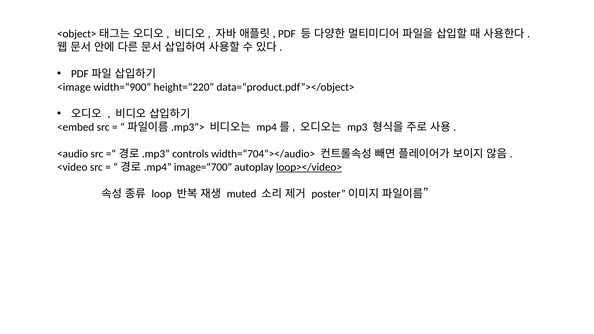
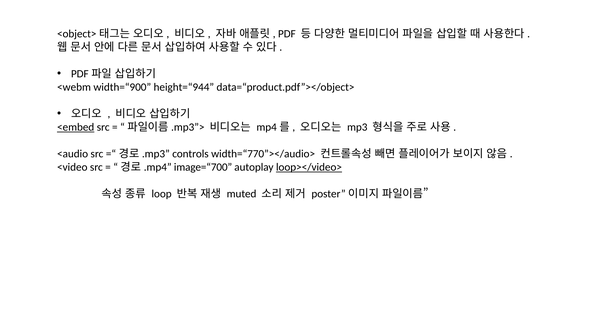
<image: <image -> <webm (74, 87)
height=“220: height=“220 -> height=“944 (184, 87)
<embed underline: none -> present (76, 127)
width=“704”></audio>: width=“704”></audio> -> width=“770”></audio> (263, 154)
